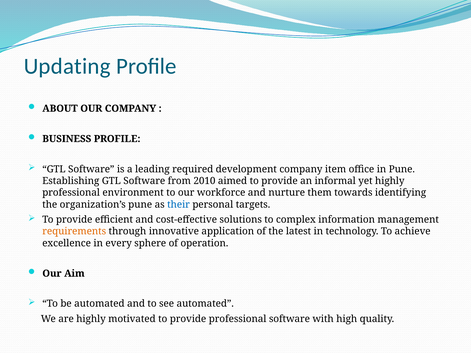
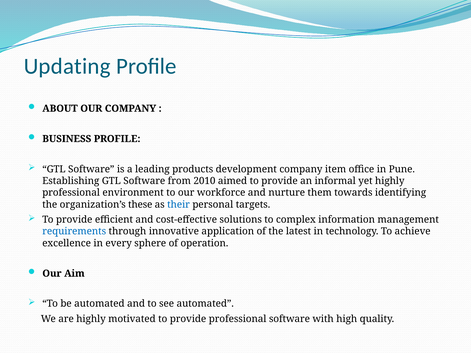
required: required -> products (193, 169)
organization’s pune: pune -> these (140, 205)
requirements colour: orange -> blue (74, 232)
